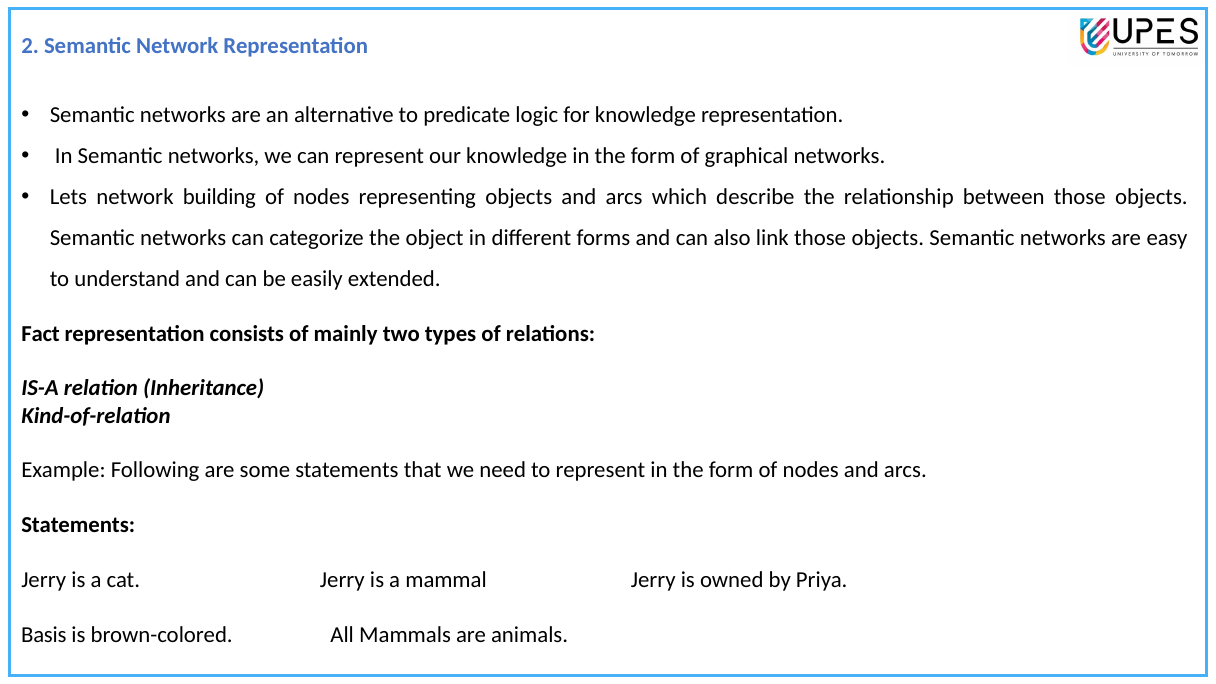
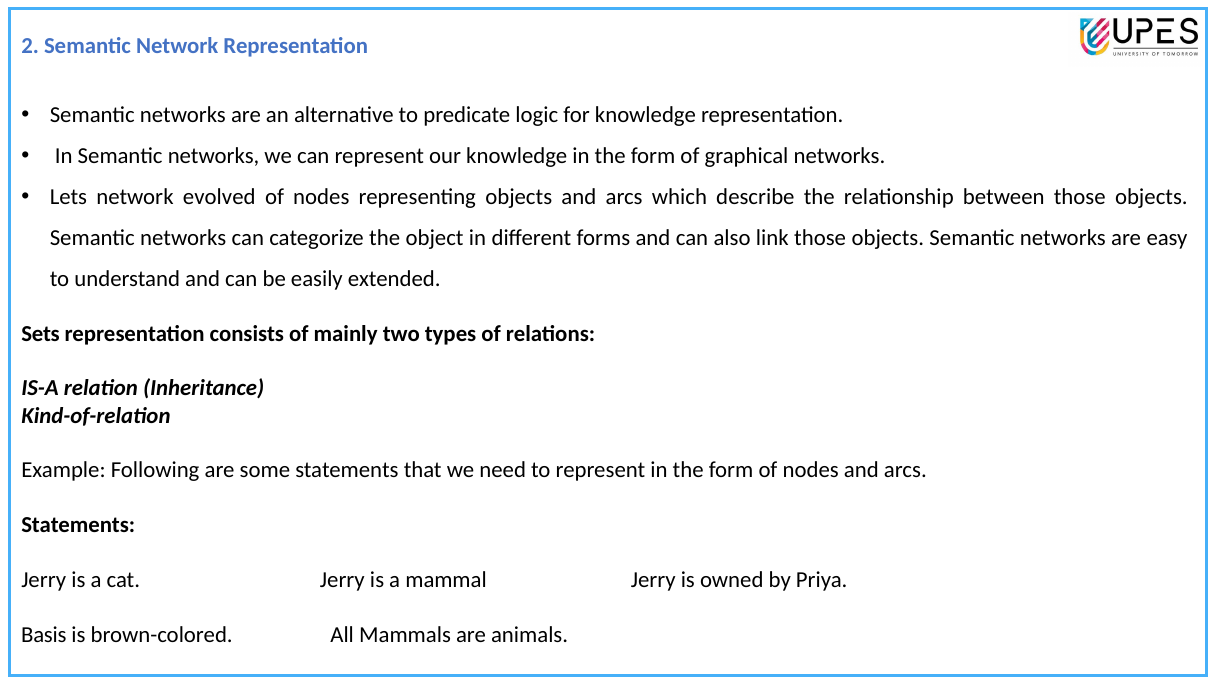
building: building -> evolved (219, 197)
Fact: Fact -> Sets (41, 334)
